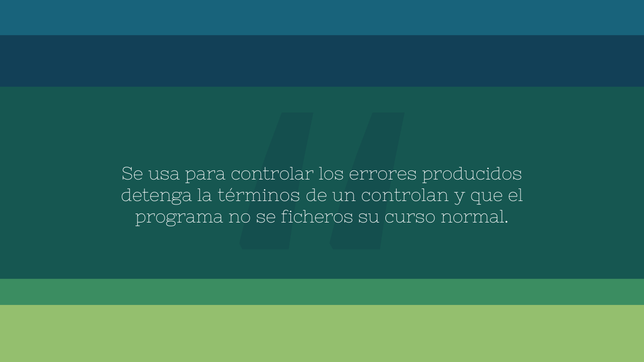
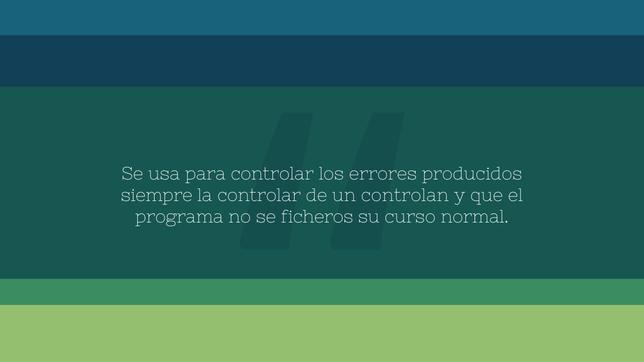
detenga: detenga -> siempre (157, 195)
la términos: términos -> controlar (259, 195)
